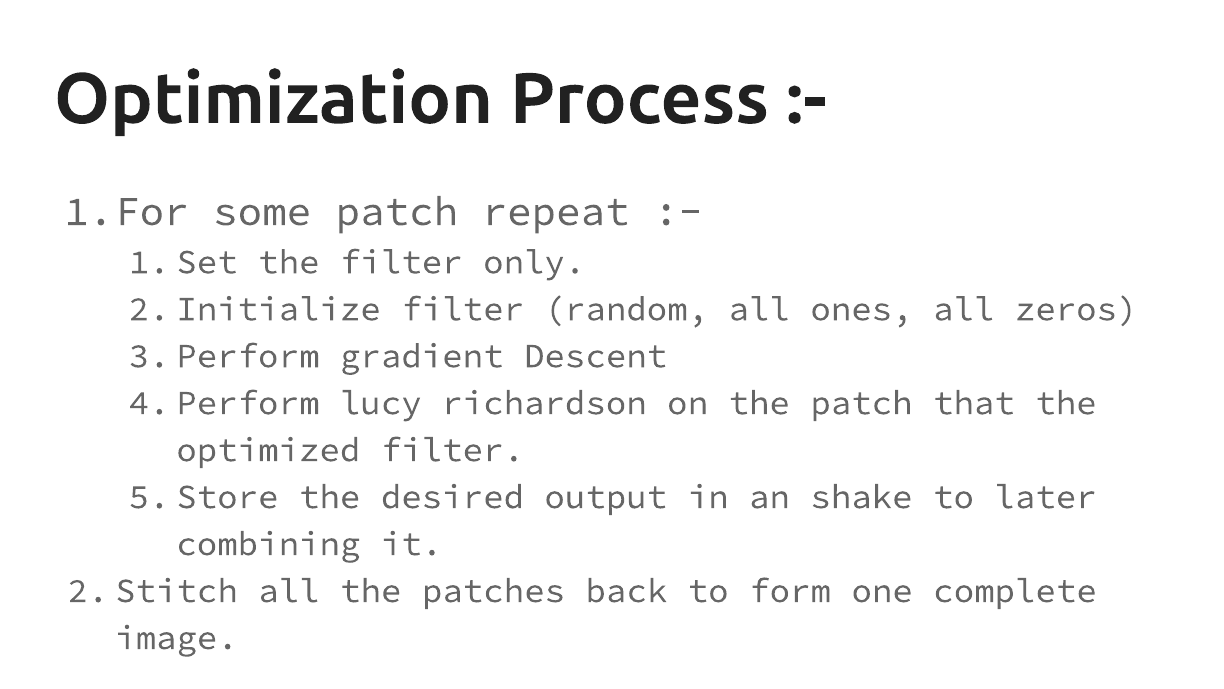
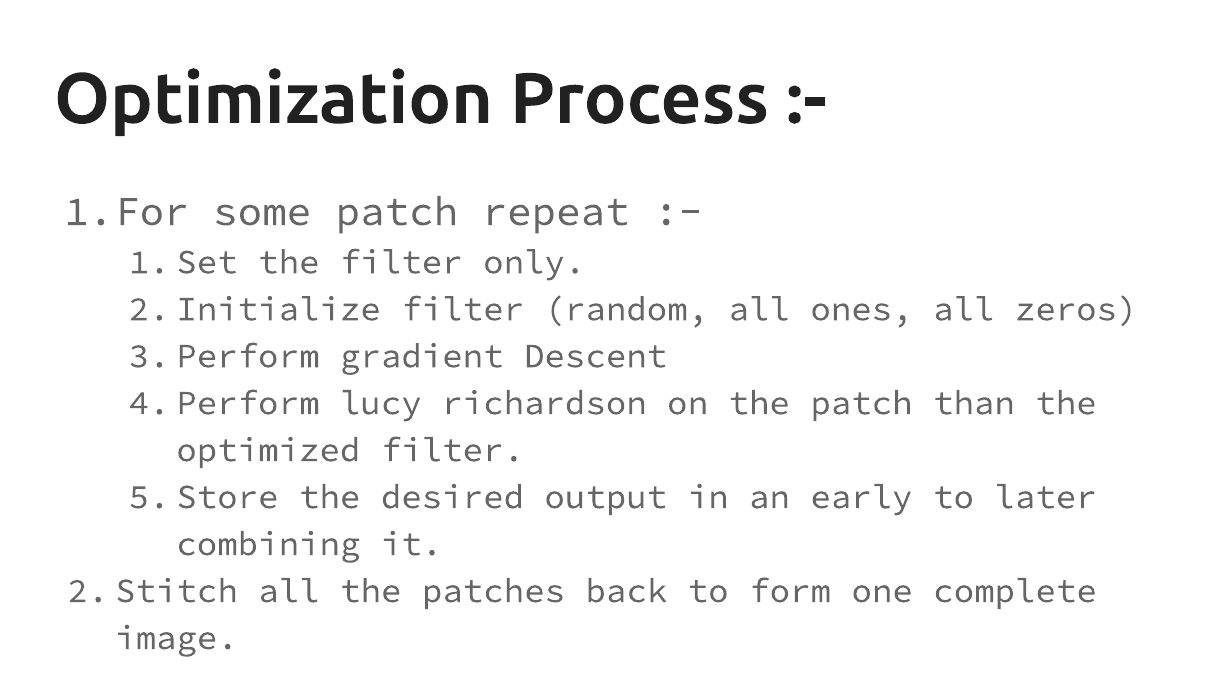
that: that -> than (974, 403)
shake: shake -> early (861, 497)
